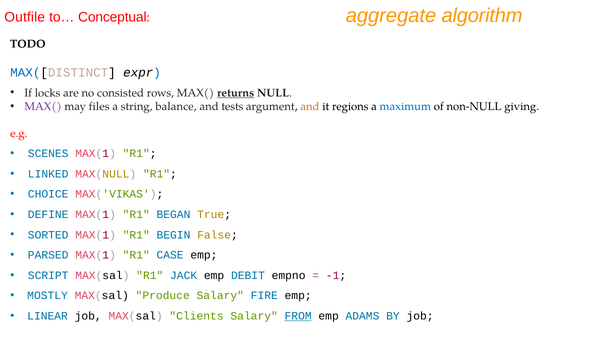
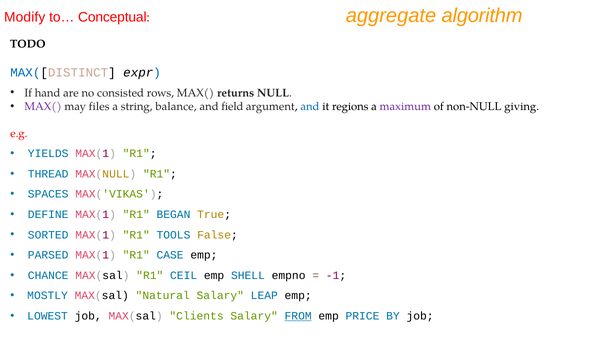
Outfile: Outfile -> Modify (25, 17)
locks: locks -> hand (48, 93)
returns underline: present -> none (236, 93)
tests: tests -> field (232, 107)
and colour: orange -> blue (310, 107)
maximum colour: blue -> purple (405, 107)
SCENES: SCENES -> YIELDS (48, 154)
LINKED: LINKED -> THREAD (48, 174)
CHOICE: CHOICE -> SPACES (48, 195)
BEGIN: BEGIN -> TOOLS (173, 235)
SCRIPT: SCRIPT -> CHANCE (48, 276)
JACK: JACK -> CEIL (184, 276)
DEBIT: DEBIT -> SHELL (248, 276)
Produce: Produce -> Natural (163, 296)
FIRE: FIRE -> LEAP (264, 296)
LINEAR: LINEAR -> LOWEST (48, 317)
ADAMS: ADAMS -> PRICE (362, 317)
